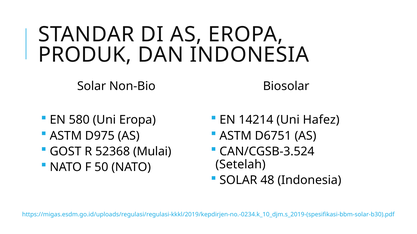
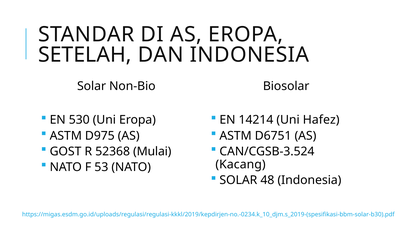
PRODUK: PRODUK -> SETELAH (85, 55)
580: 580 -> 530 (79, 120)
50: 50 -> 53 (101, 167)
Setelah: Setelah -> Kacang (241, 165)
